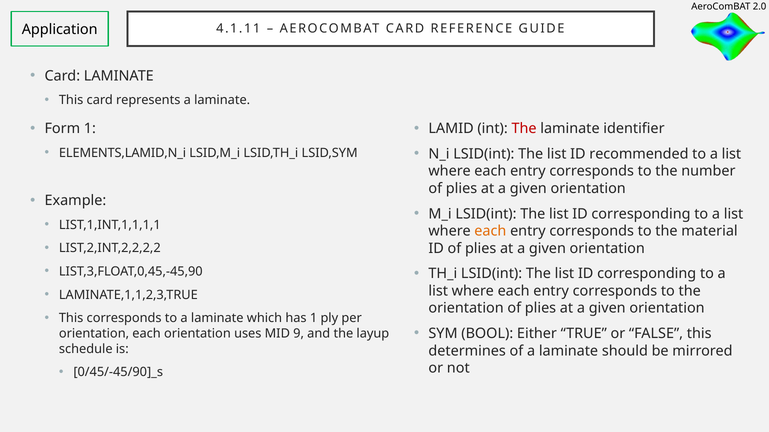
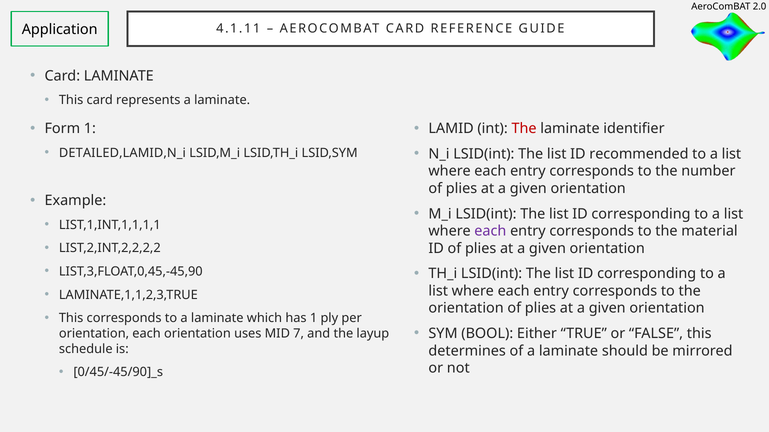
ELEMENTS,LAMID,N_i: ELEMENTS,LAMID,N_i -> DETAILED,LAMID,N_i (122, 153)
each colour: orange -> purple (490, 231)
9: 9 -> 7 (299, 334)
